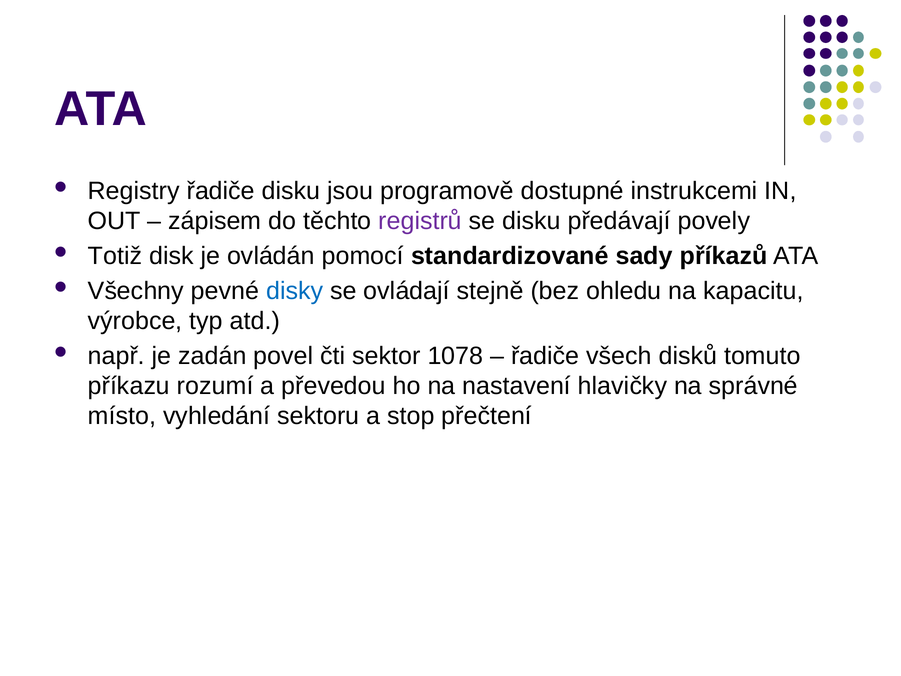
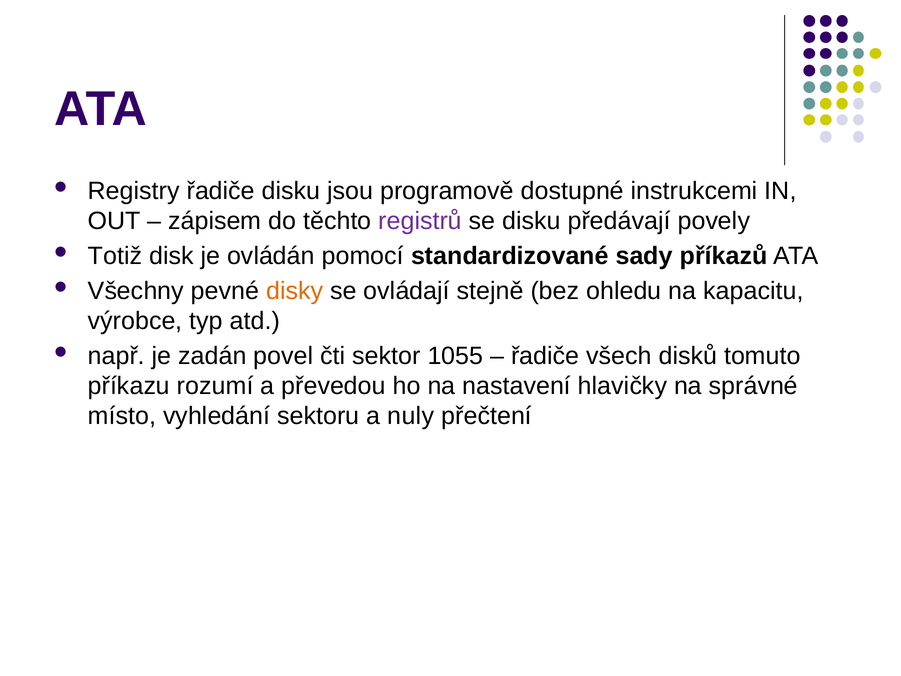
disky colour: blue -> orange (295, 291)
1078: 1078 -> 1055 (455, 356)
stop: stop -> nuly (411, 416)
